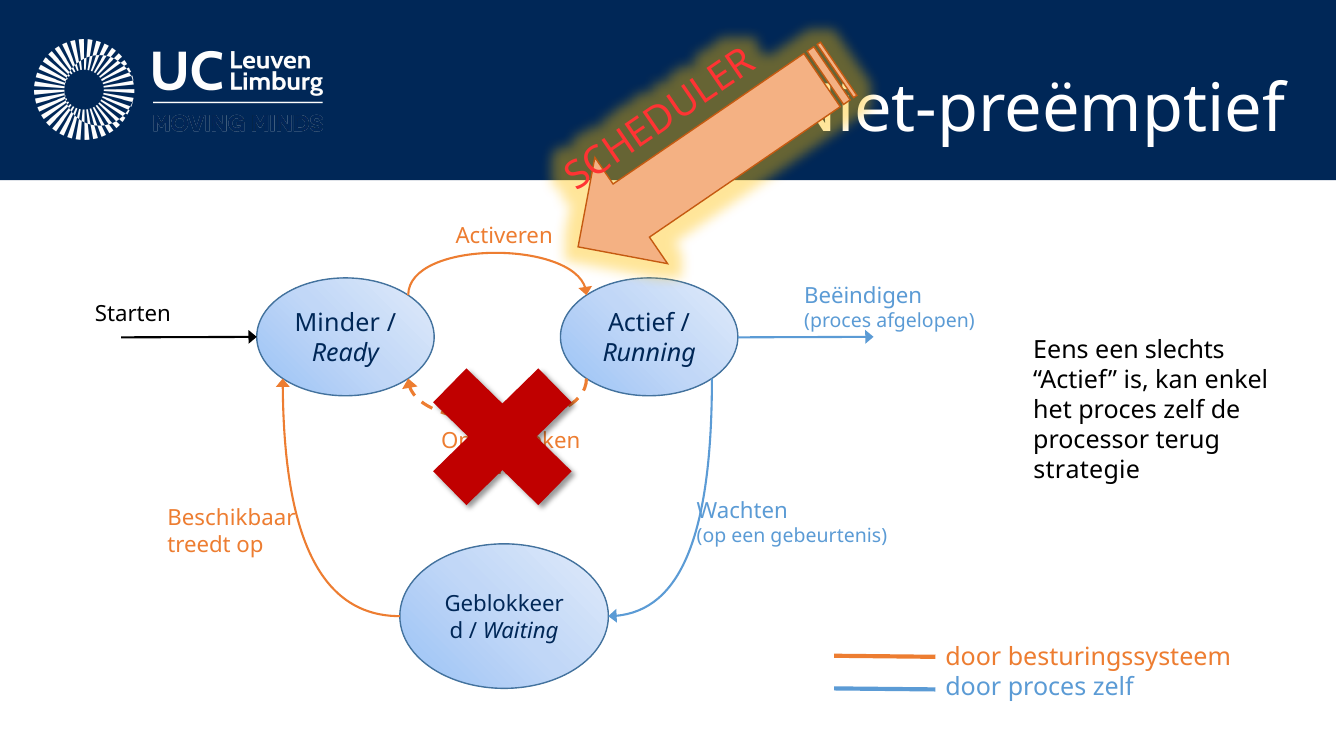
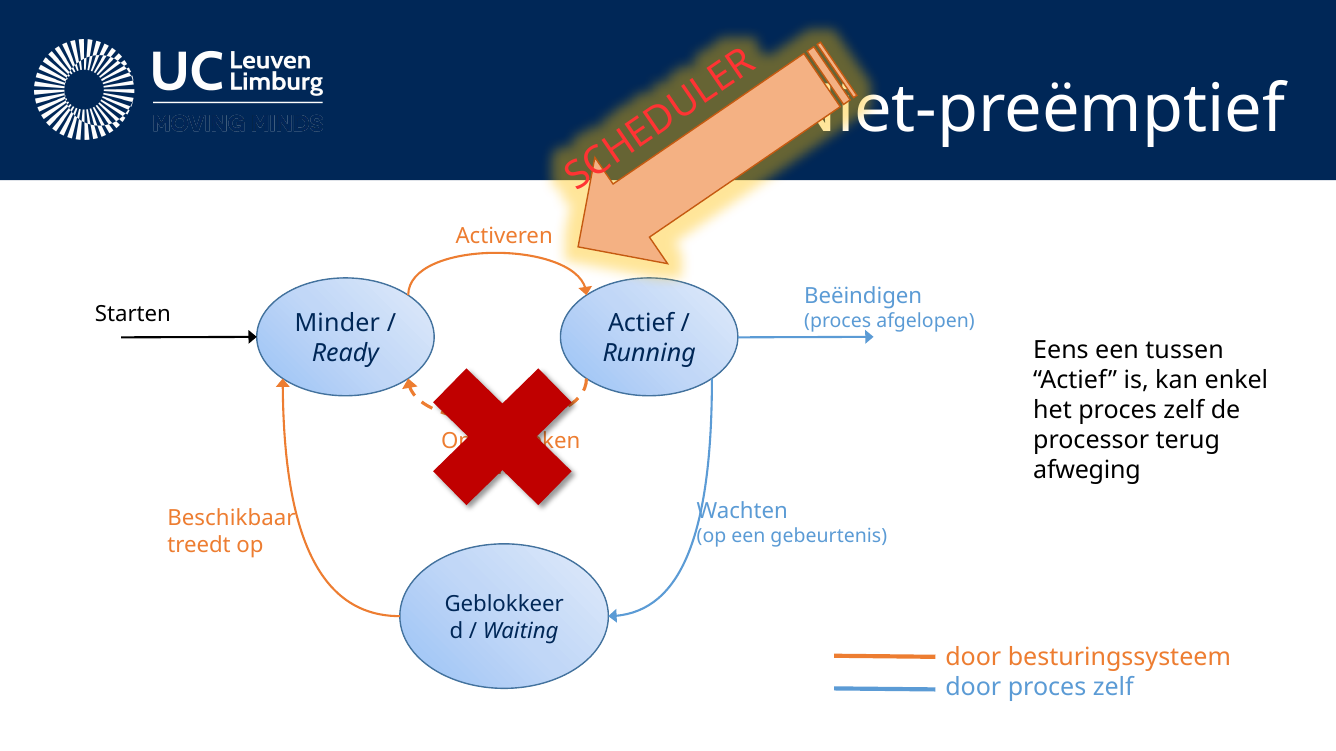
slechts: slechts -> tussen (1185, 350)
strategie: strategie -> afweging (1087, 471)
